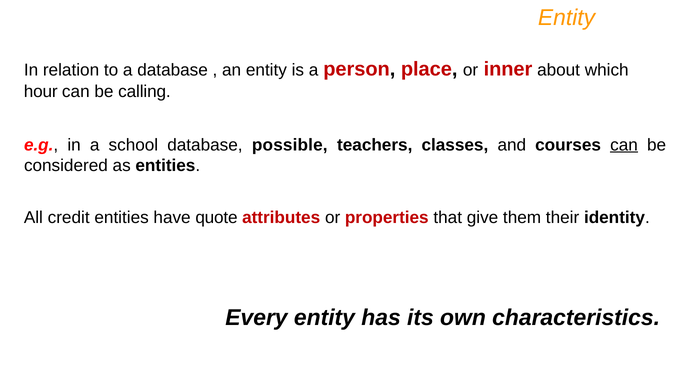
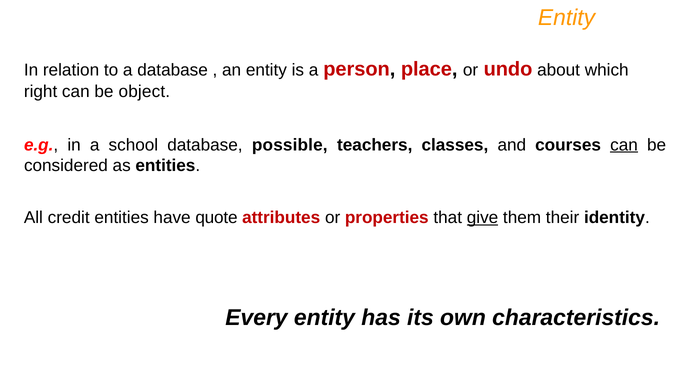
inner: inner -> undo (508, 69)
hour: hour -> right (41, 91)
calling: calling -> object (144, 91)
give underline: none -> present (483, 217)
